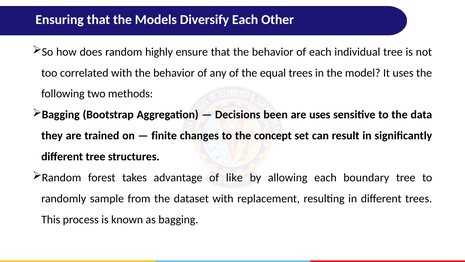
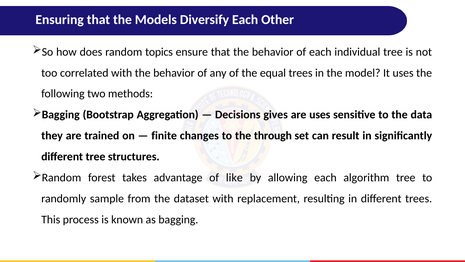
highly: highly -> topics (159, 52)
been: been -> gives (276, 115)
concept: concept -> through (273, 135)
boundary: boundary -> algorithm (366, 177)
